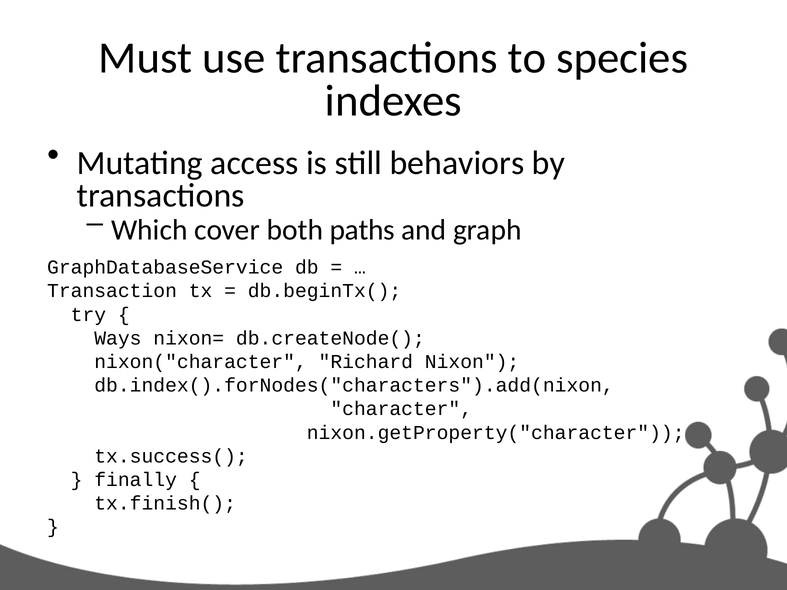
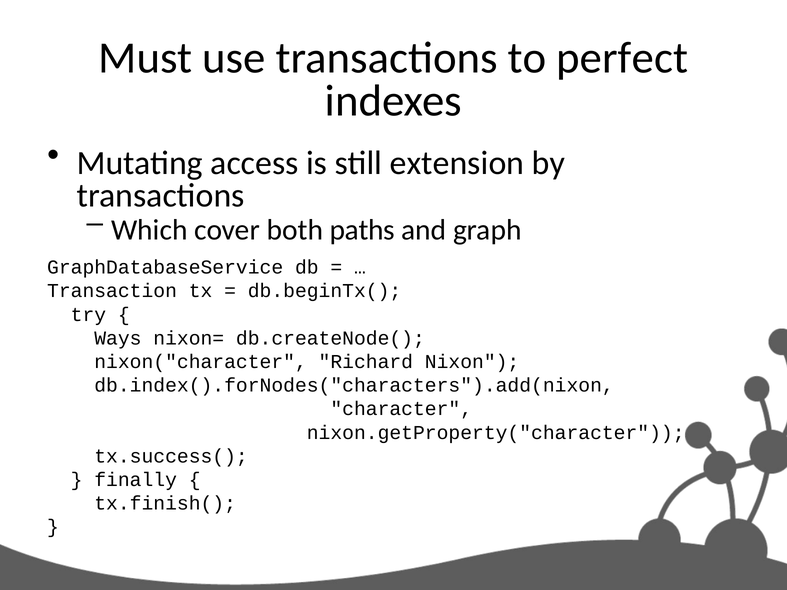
species: species -> perfect (622, 58)
behaviors: behaviors -> extension (457, 163)
